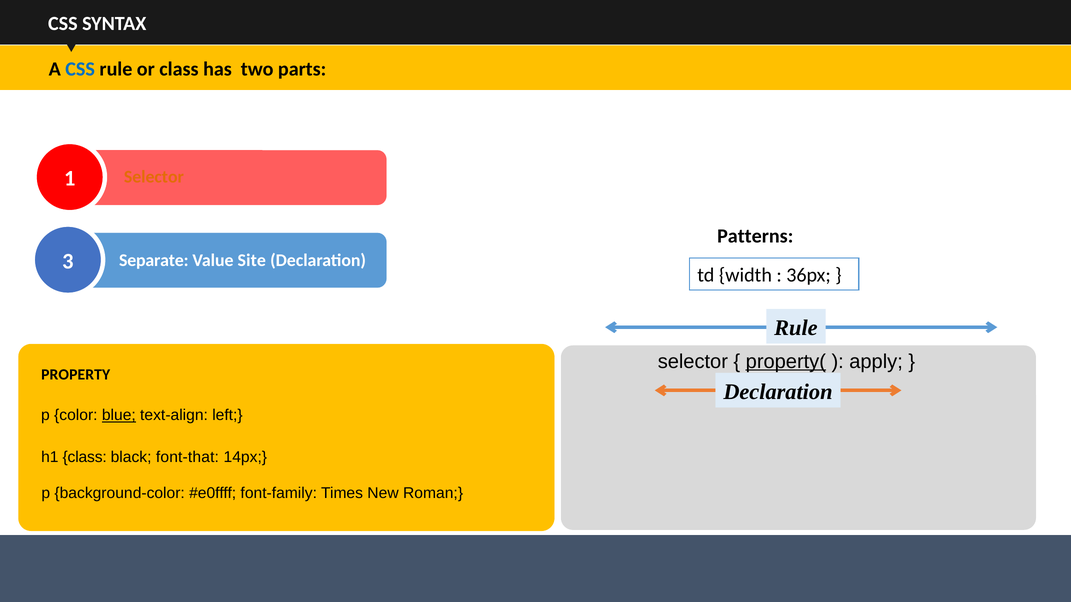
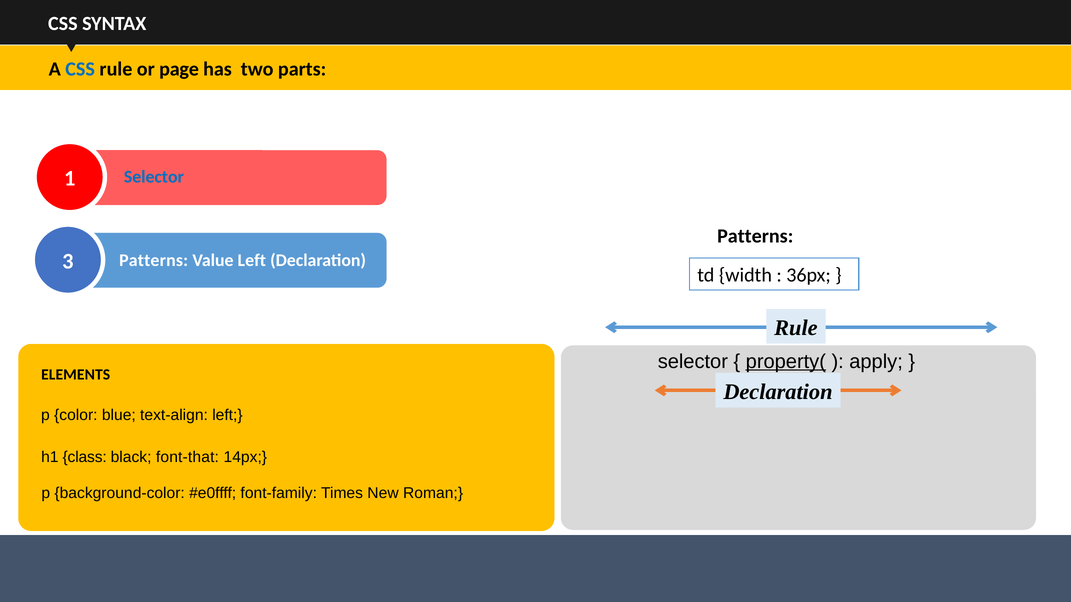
or class: class -> page (179, 69)
Selector colour: orange -> blue (154, 177)
3 Separate: Separate -> Patterns (154, 260)
Value Site: Site -> Left (252, 260)
PROPERTY: PROPERTY -> ELEMENTS (76, 375)
blue underline: present -> none (119, 416)
